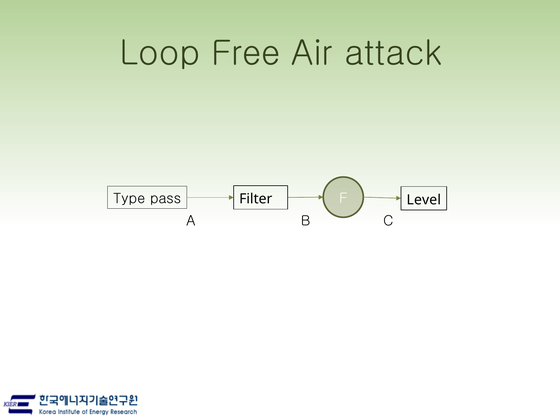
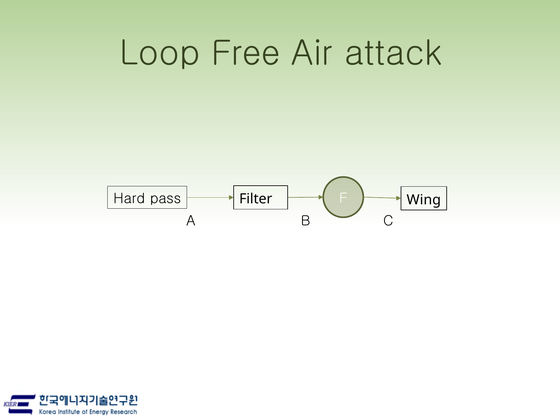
Type: Type -> Hard (129, 198)
Level: Level -> Wing (424, 200)
